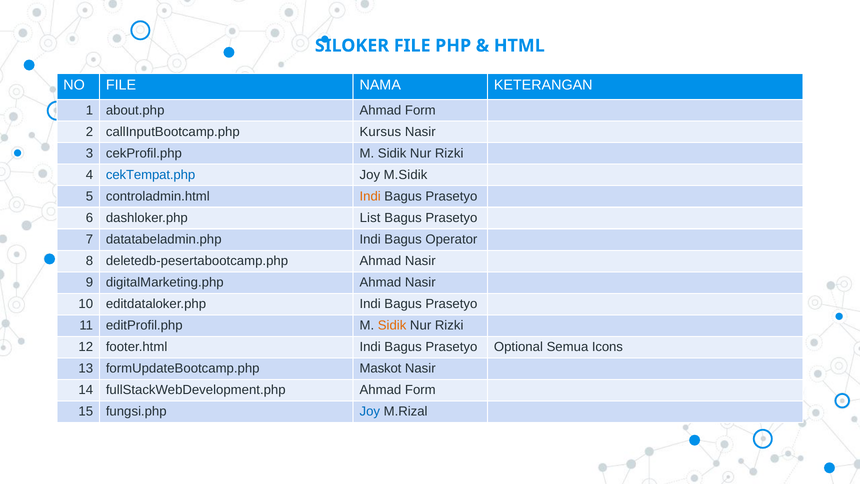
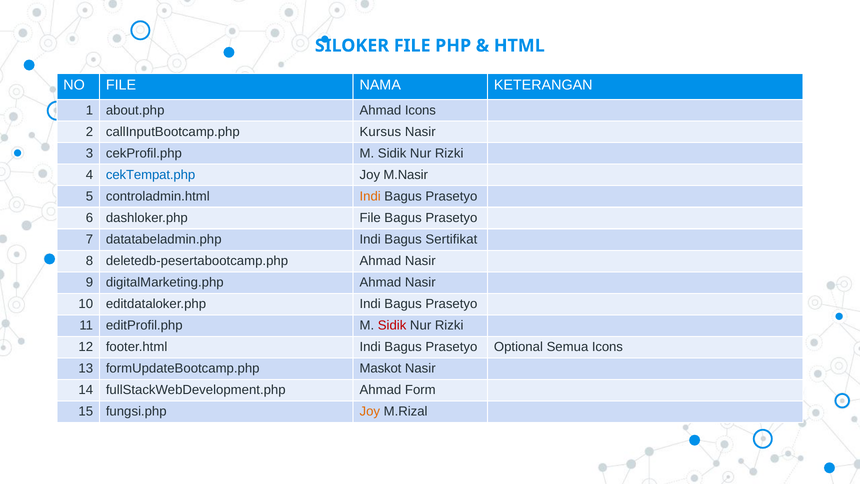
about.php Ahmad Form: Form -> Icons (420, 110)
M.Sidik: M.Sidik -> M.Nasir (406, 175)
dashloker.php List: List -> File (370, 218)
Operator: Operator -> Sertifikat (451, 239)
Sidik colour: orange -> red (392, 325)
Joy colour: blue -> orange (370, 411)
